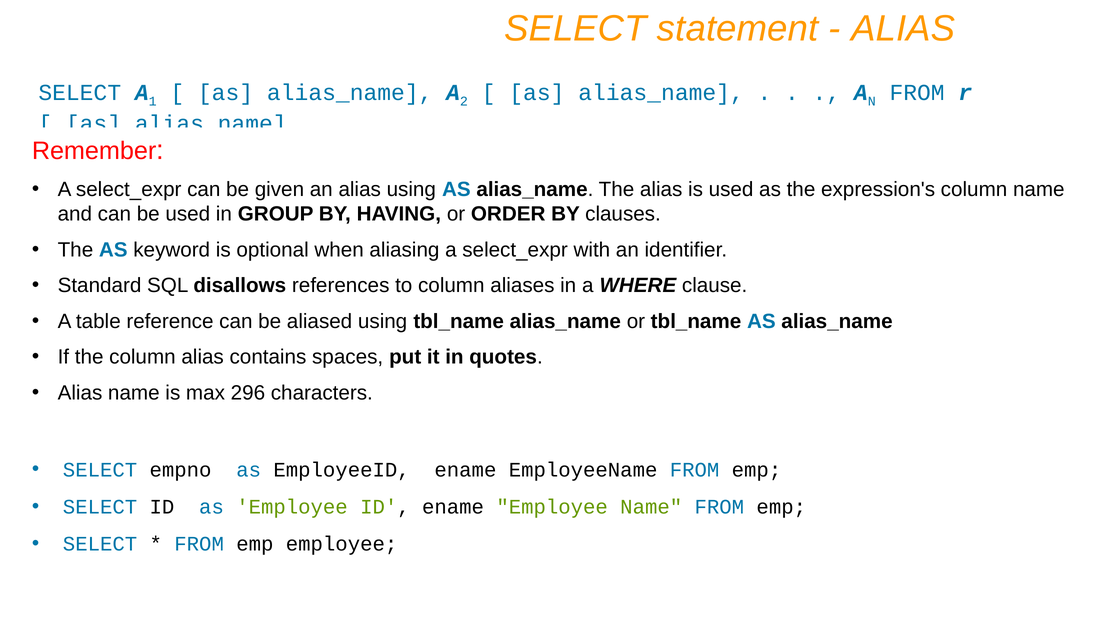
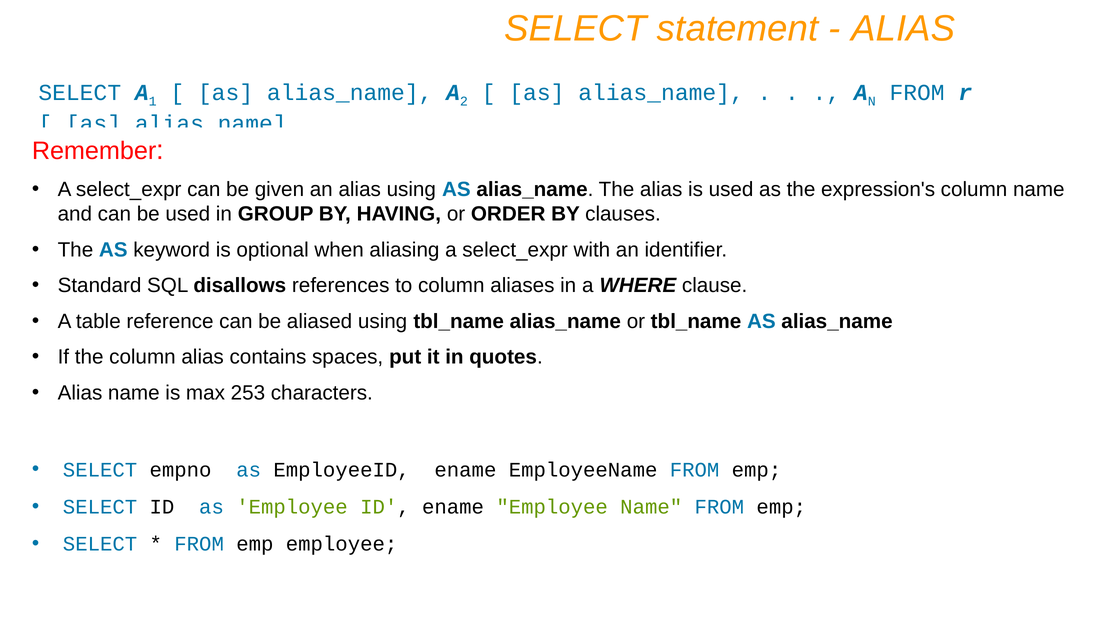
296: 296 -> 253 (248, 393)
